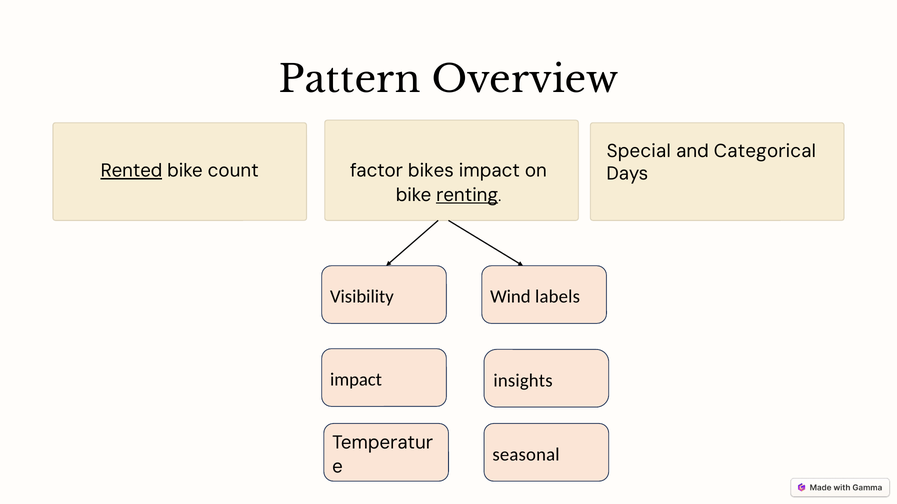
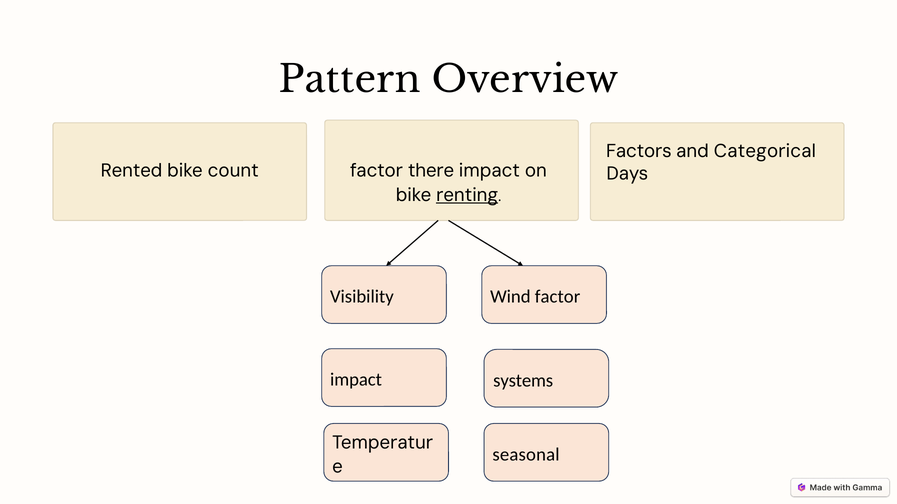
Special: Special -> Factors (639, 151)
Rented underline: present -> none (132, 171)
bikes: bikes -> there (431, 171)
Wind labels: labels -> factor (558, 297)
insights: insights -> systems (523, 381)
